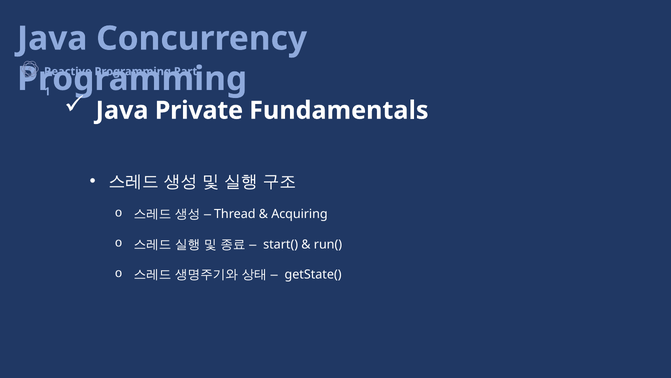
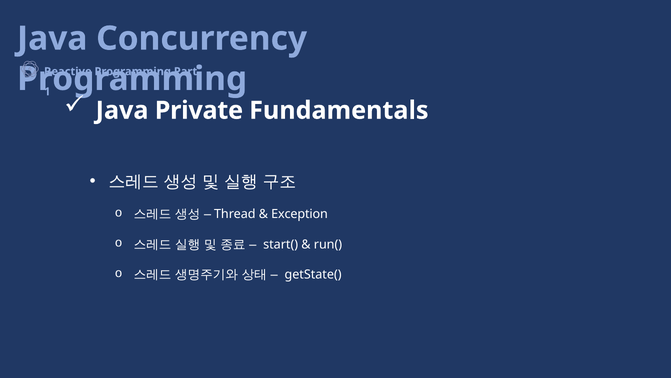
Acquiring: Acquiring -> Exception (299, 214)
